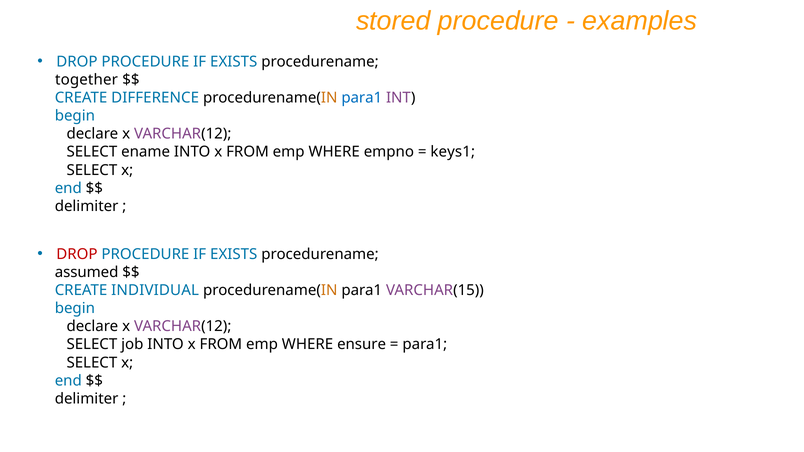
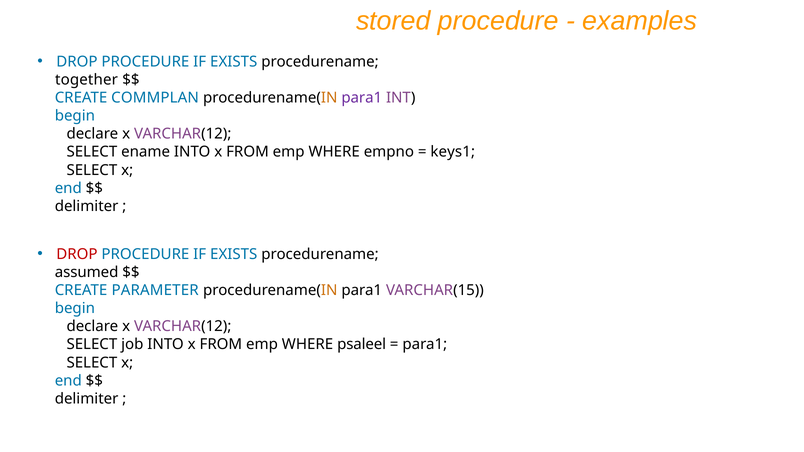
DIFFERENCE: DIFFERENCE -> COMMPLAN (155, 98)
para1 colour: blue -> purple (362, 98)
INDIVIDUAL: INDIVIDUAL -> PARAMETER (155, 290)
ensure: ensure -> psaleel (362, 345)
